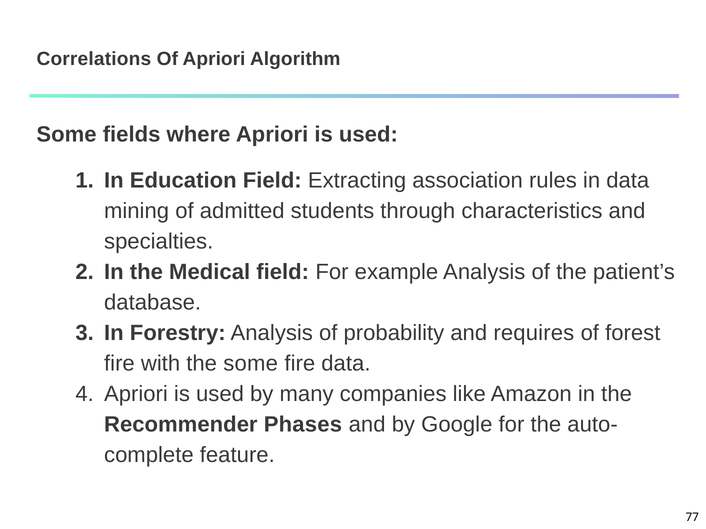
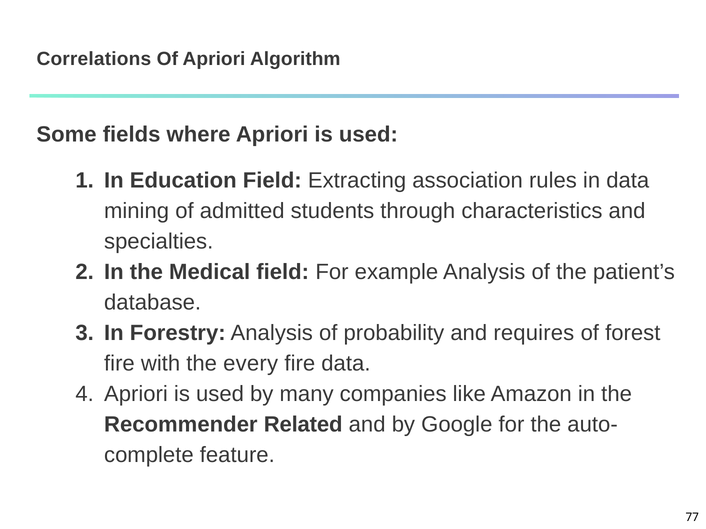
the some: some -> every (251, 364)
Phases: Phases -> Related (303, 425)
